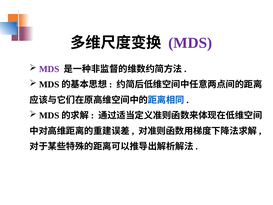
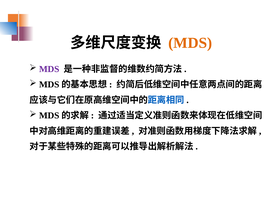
MDS colour: purple -> orange (190, 43)
